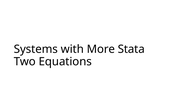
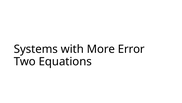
Stata: Stata -> Error (131, 49)
